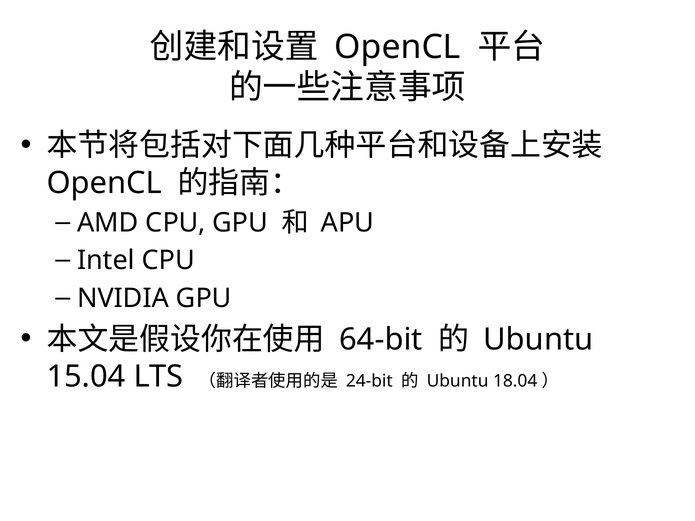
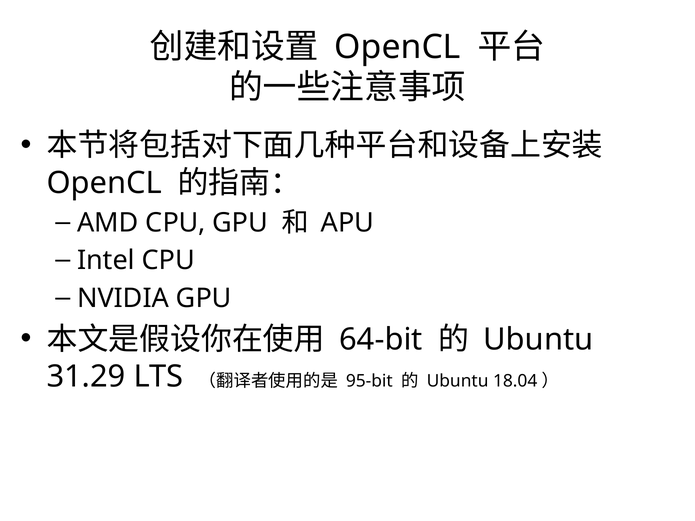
15.04: 15.04 -> 31.29 (86, 377)
24-bit: 24-bit -> 95-bit (369, 381)
